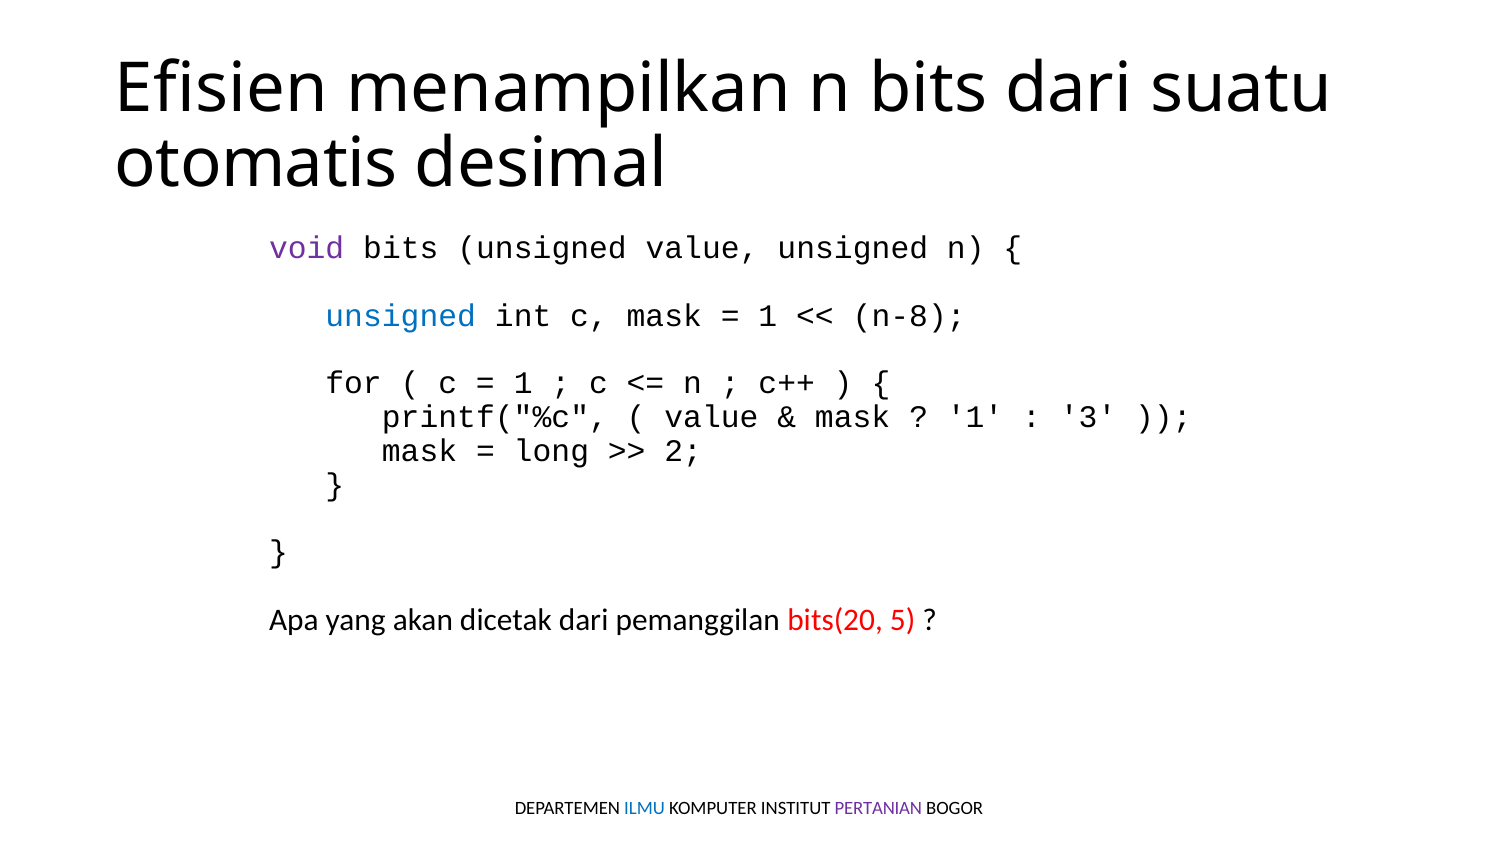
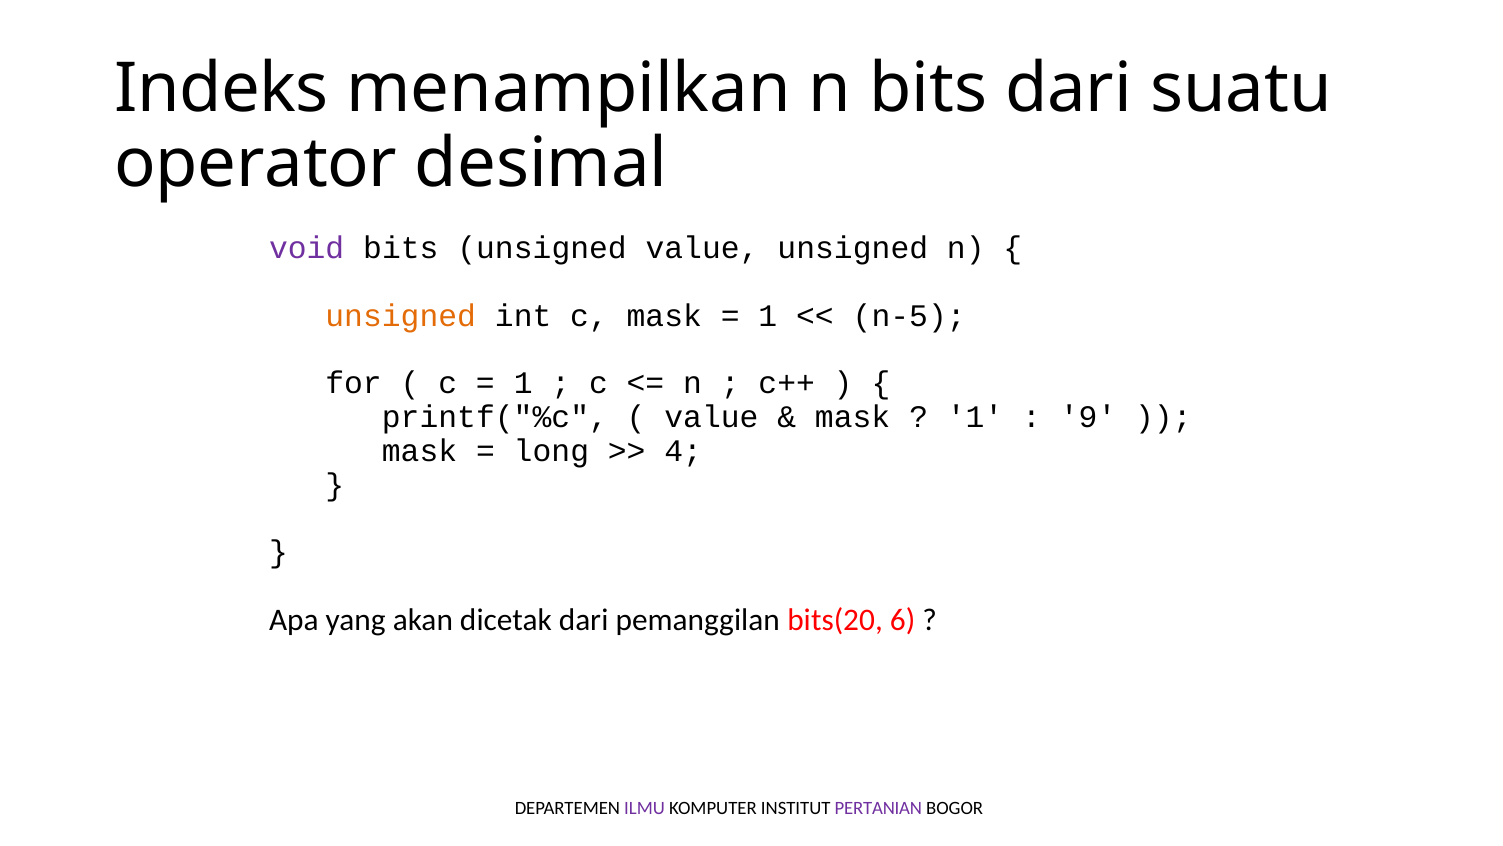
Efisien: Efisien -> Indeks (222, 89)
otomatis: otomatis -> operator (256, 164)
unsigned colour: blue -> orange (401, 315)
n-8: n-8 -> n-5 (909, 315)
3: 3 -> 9 (1088, 417)
2: 2 -> 4 (683, 451)
5: 5 -> 6 (903, 620)
ILMU colour: blue -> purple (645, 807)
